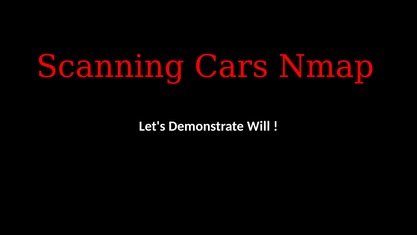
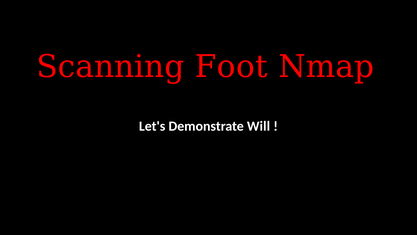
Cars: Cars -> Foot (231, 67)
